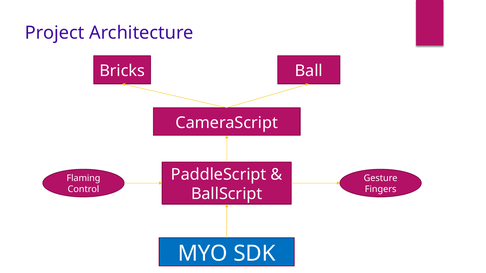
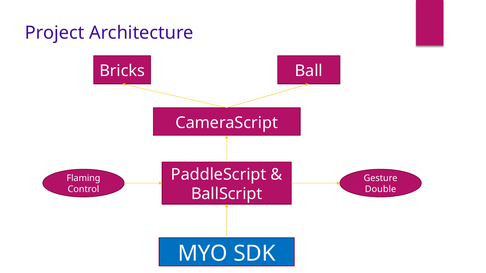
Fingers: Fingers -> Double (381, 189)
